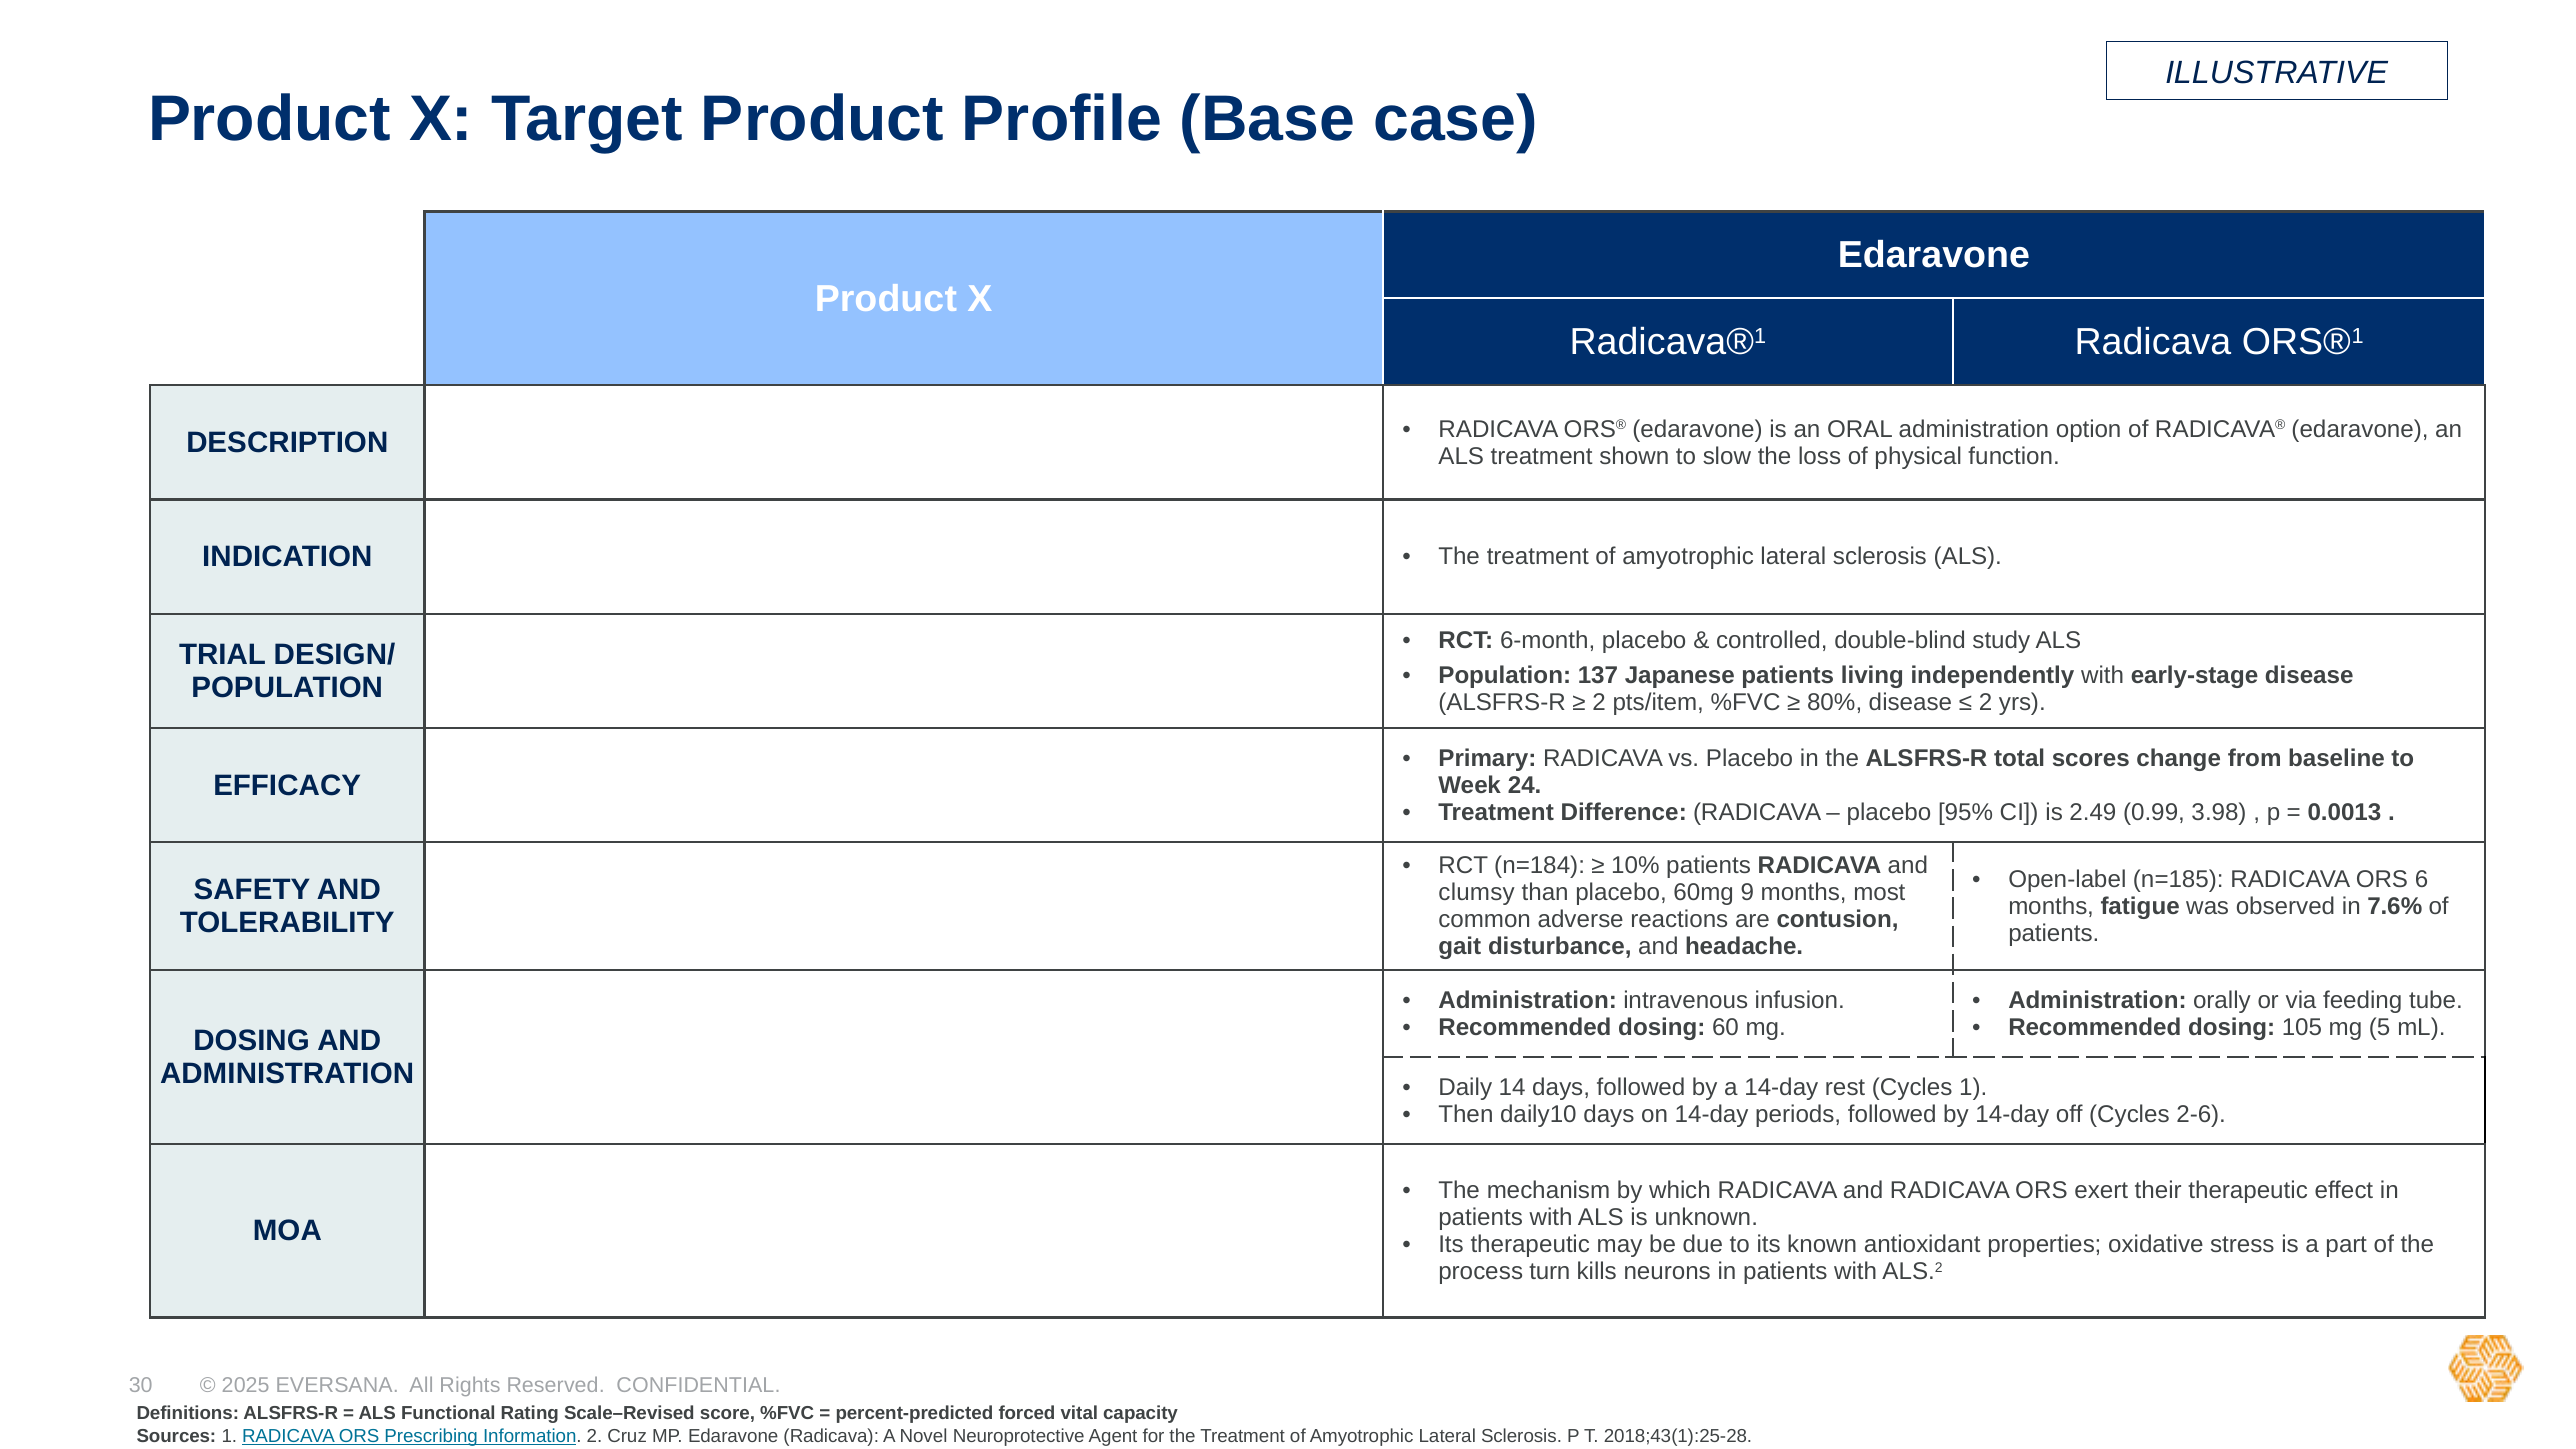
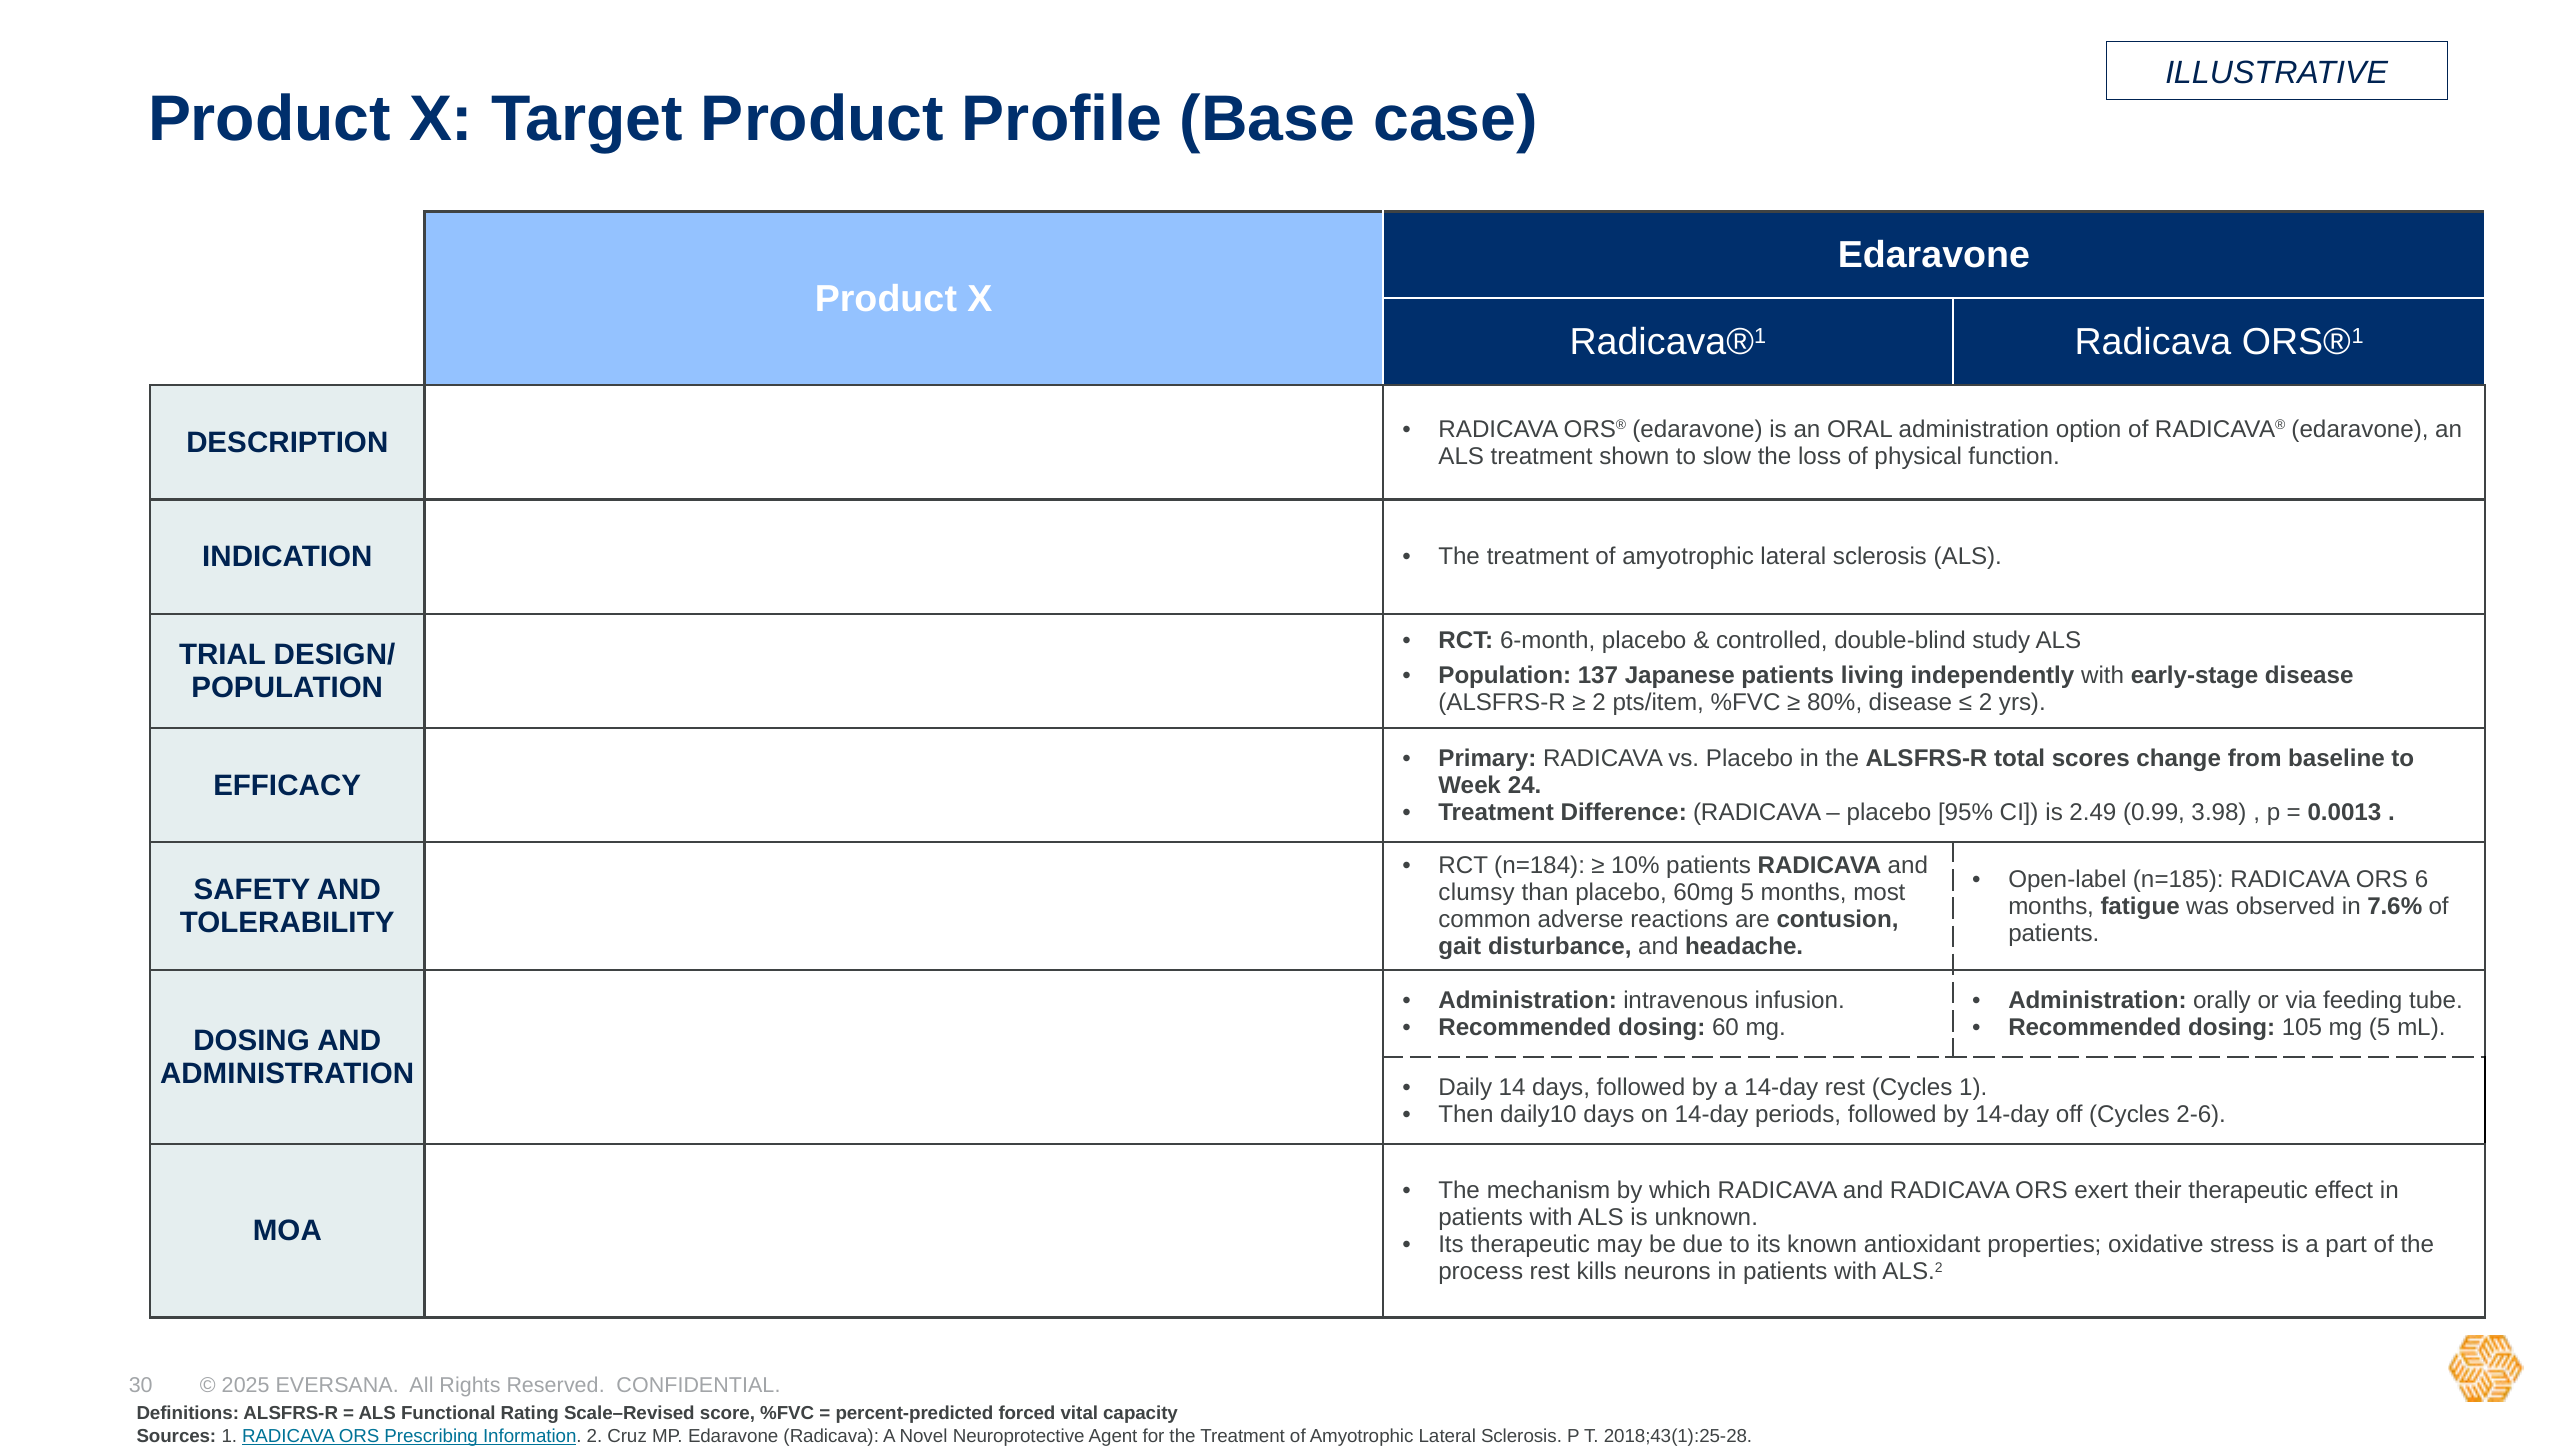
60mg 9: 9 -> 5 (1747, 893)
process turn: turn -> rest (1550, 1272)
